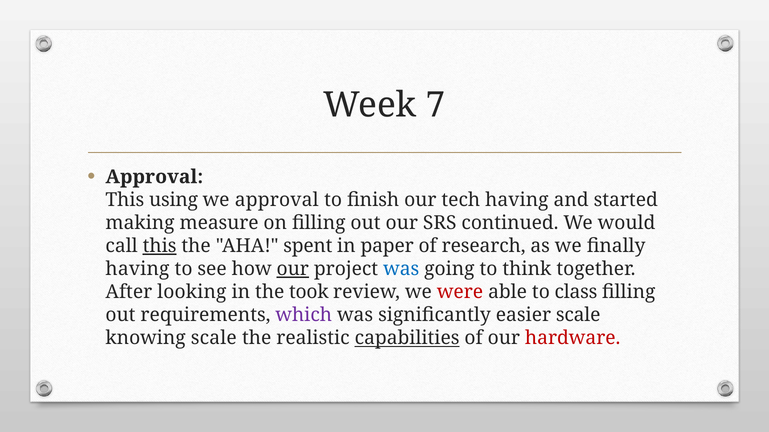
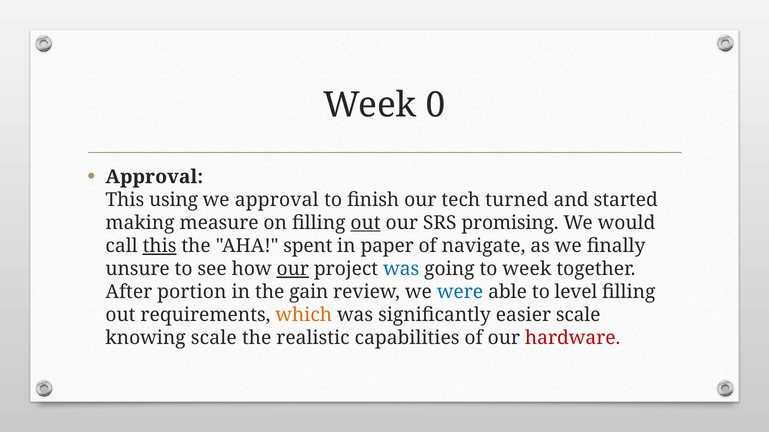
7: 7 -> 0 (436, 106)
tech having: having -> turned (517, 200)
out underline: none -> present (366, 223)
continued: continued -> promising (510, 223)
research: research -> navigate (484, 246)
having: having -> unsure (138, 269)
to think: think -> week (527, 269)
looking: looking -> portion (192, 292)
took: took -> gain (309, 292)
were colour: red -> blue (460, 292)
class: class -> level (576, 292)
which colour: purple -> orange (304, 315)
capabilities underline: present -> none (407, 339)
